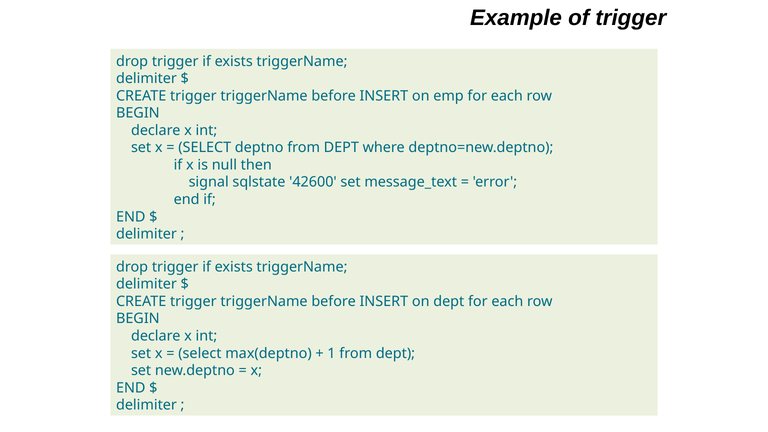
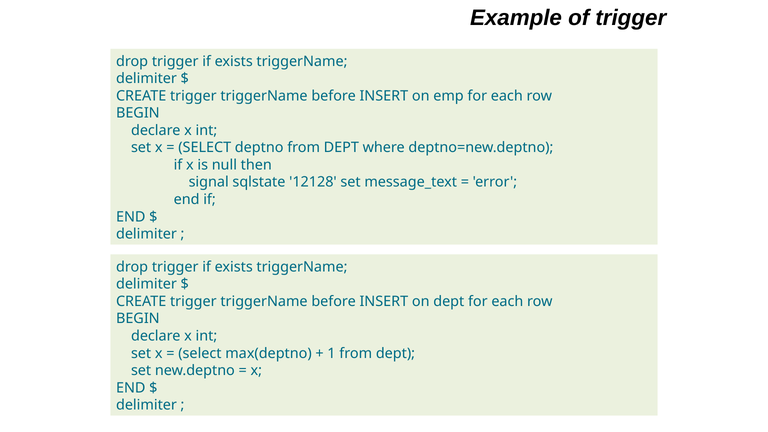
42600: 42600 -> 12128 (313, 182)
